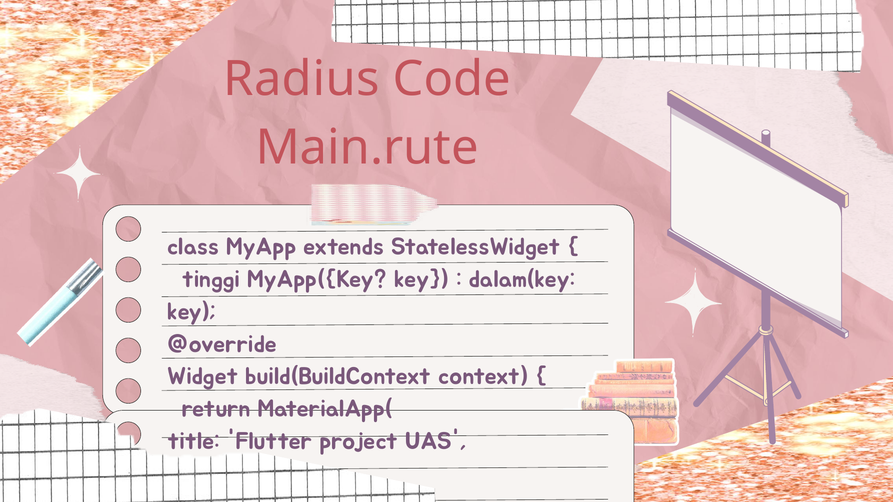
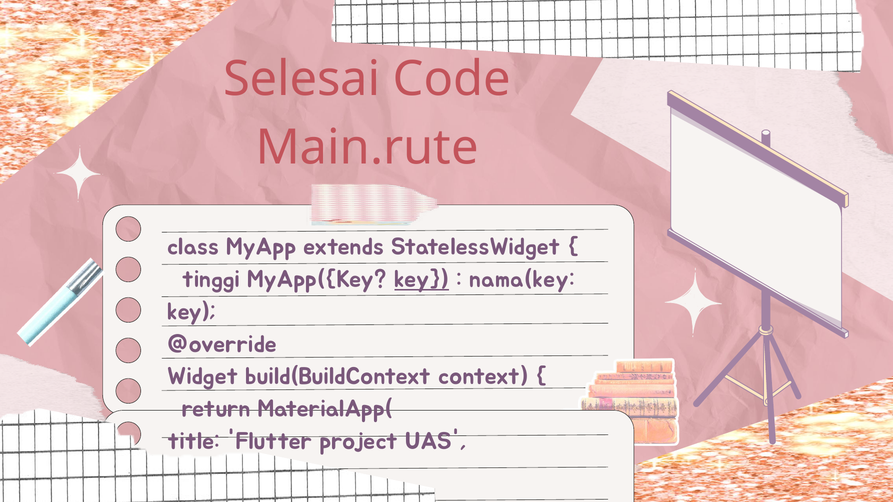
Radius: Radius -> Selesai (302, 79)
key underline: none -> present (422, 280)
dalam(key: dalam(key -> nama(key (522, 280)
